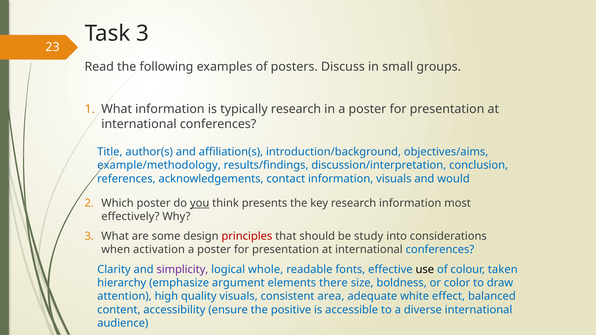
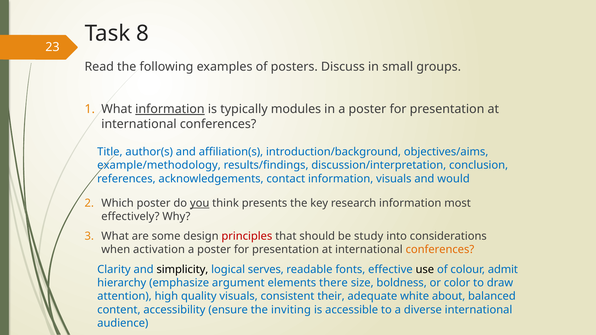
Task 3: 3 -> 8 (143, 33)
information underline: none -> present (170, 109)
typically research: research -> modules (296, 109)
conferences colour: blue -> orange (440, 250)
simplicity colour: purple -> black (182, 270)
whole: whole -> serves (266, 270)
taken: taken -> admit (503, 270)
area: area -> their (331, 297)
effect: effect -> about (449, 297)
positive: positive -> inviting (291, 310)
